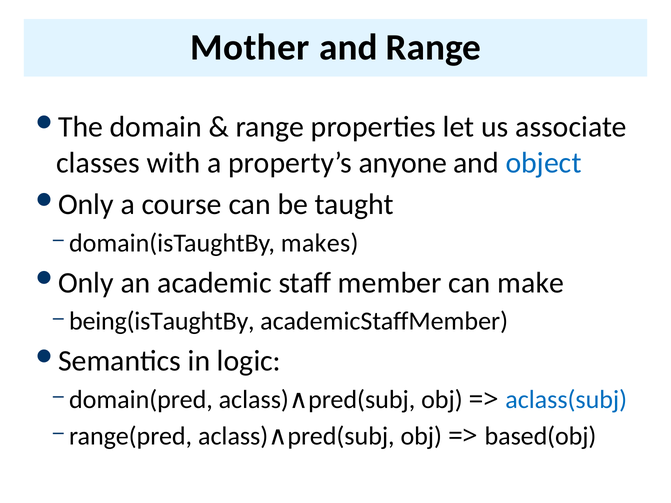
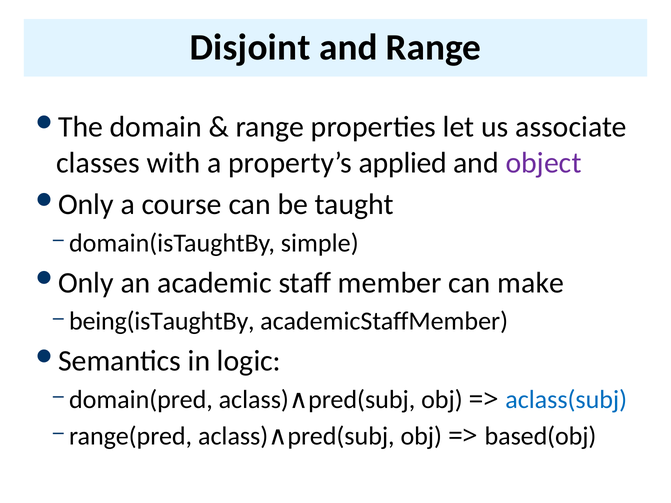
Mother: Mother -> Disjoint (250, 48)
anyone: anyone -> applied (403, 163)
object colour: blue -> purple (544, 163)
makes: makes -> simple (320, 243)
